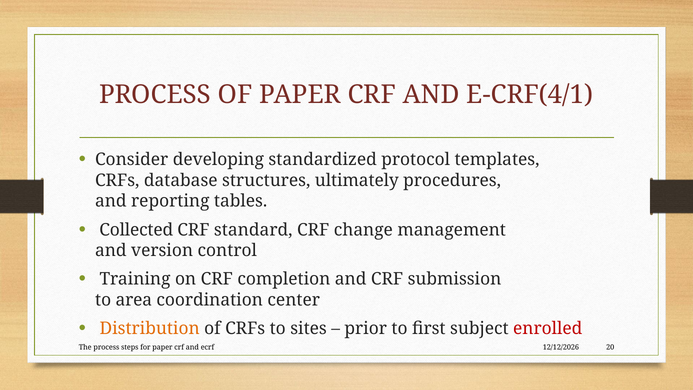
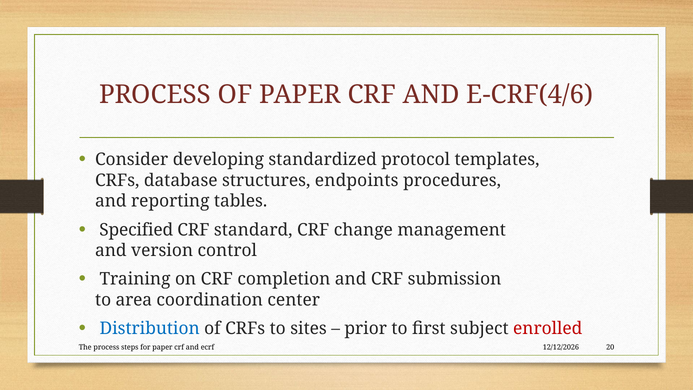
E-CRF(4/1: E-CRF(4/1 -> E-CRF(4/6 (530, 95)
ultimately: ultimately -> endpoints (357, 180)
Collected: Collected -> Specified (136, 230)
Distribution colour: orange -> blue (150, 328)
